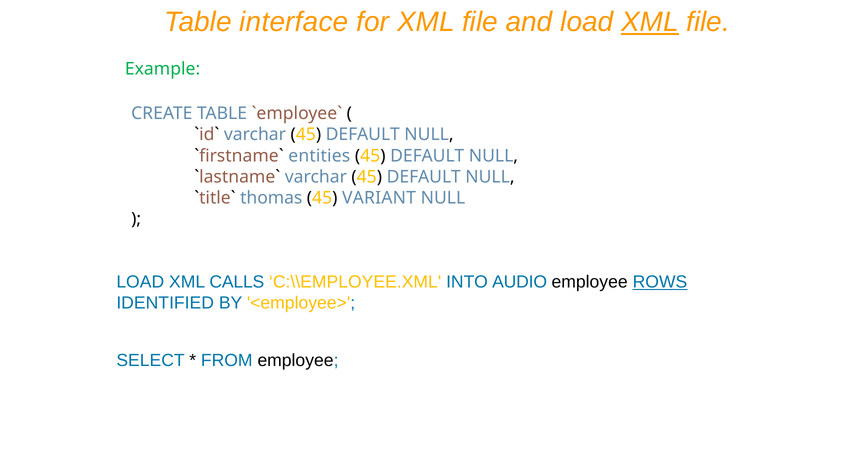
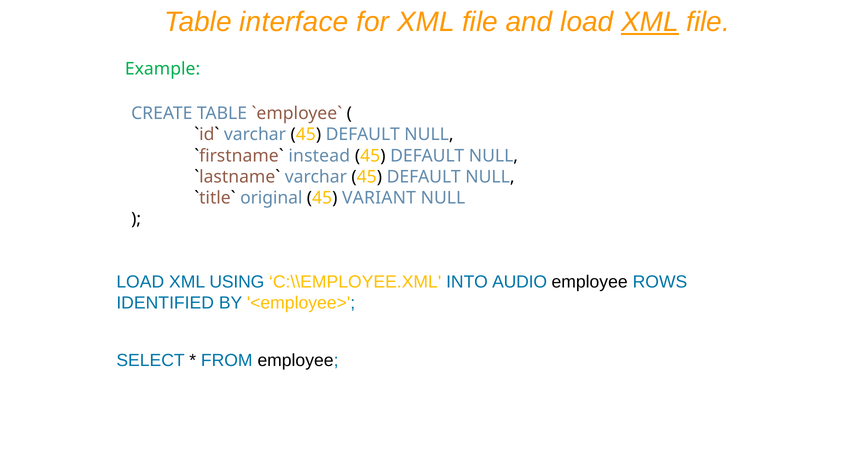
entities: entities -> instead (319, 156)
thomas: thomas -> original (271, 198)
CALLS: CALLS -> USING (237, 282)
ROWS underline: present -> none (660, 282)
